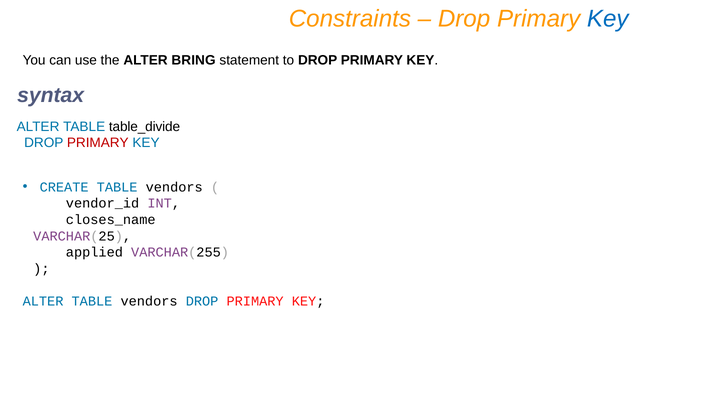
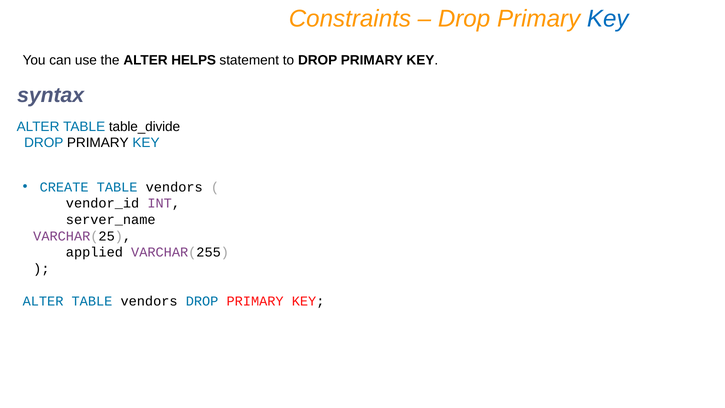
BRING: BRING -> HELPS (194, 60)
PRIMARY colour: red -> black (98, 143)
closes_name: closes_name -> server_name (111, 220)
